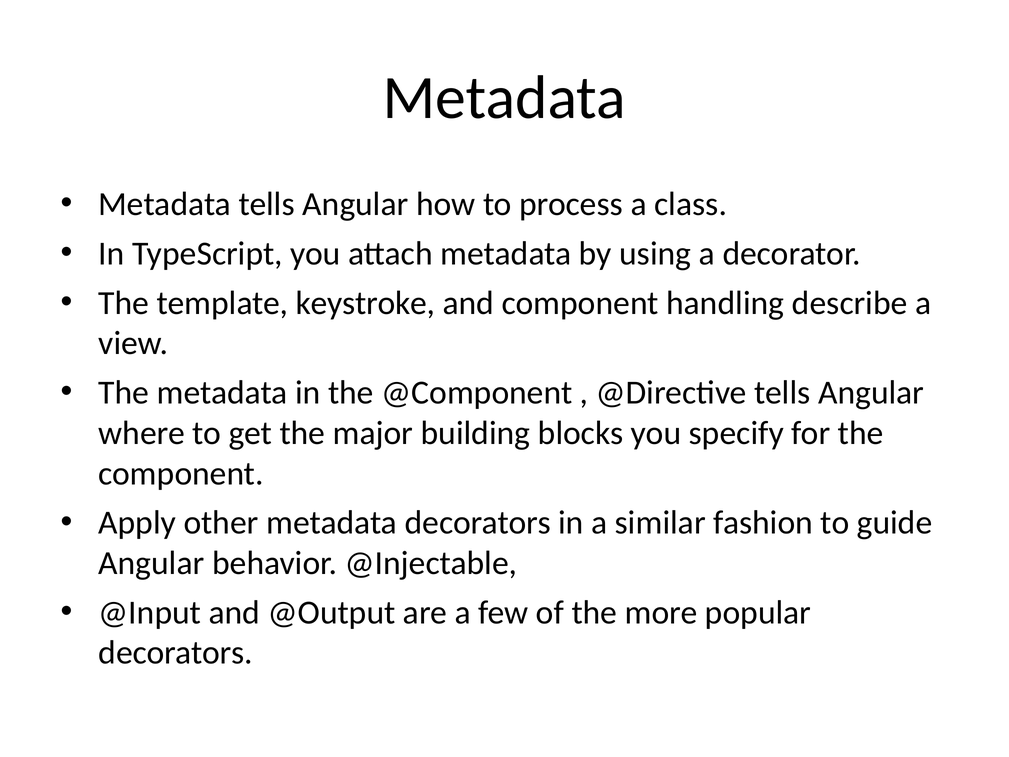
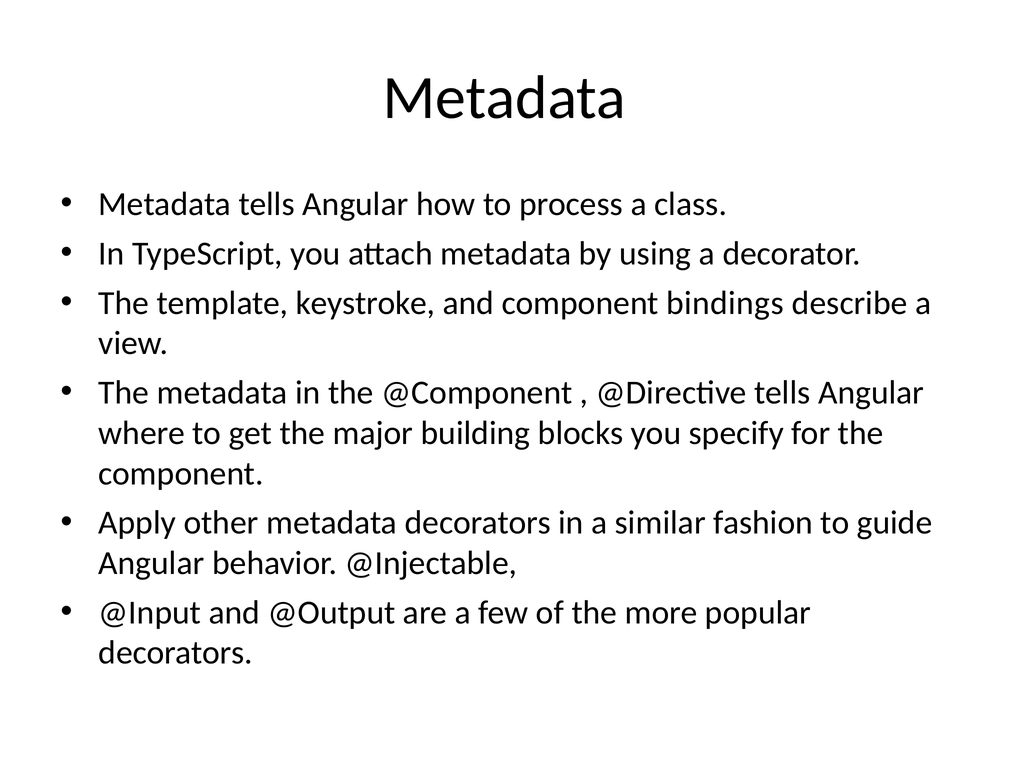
handling: handling -> bindings (725, 303)
